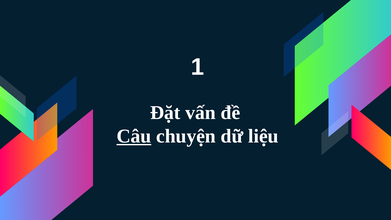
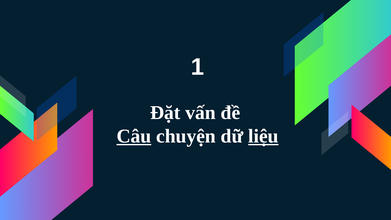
liệu underline: none -> present (263, 136)
